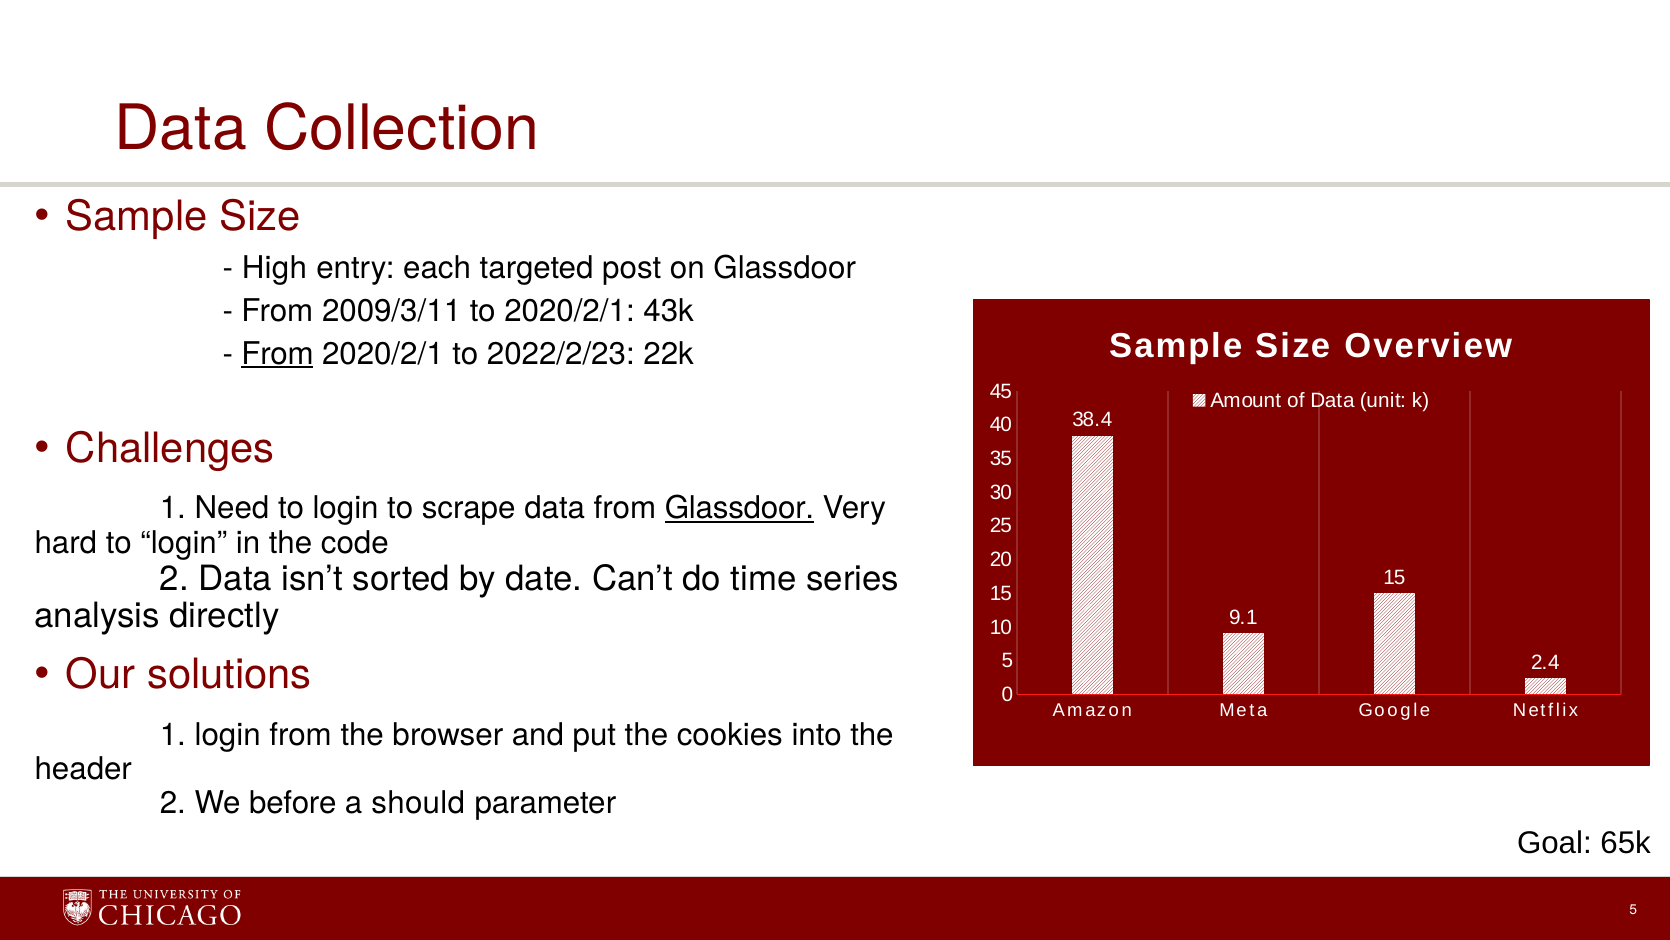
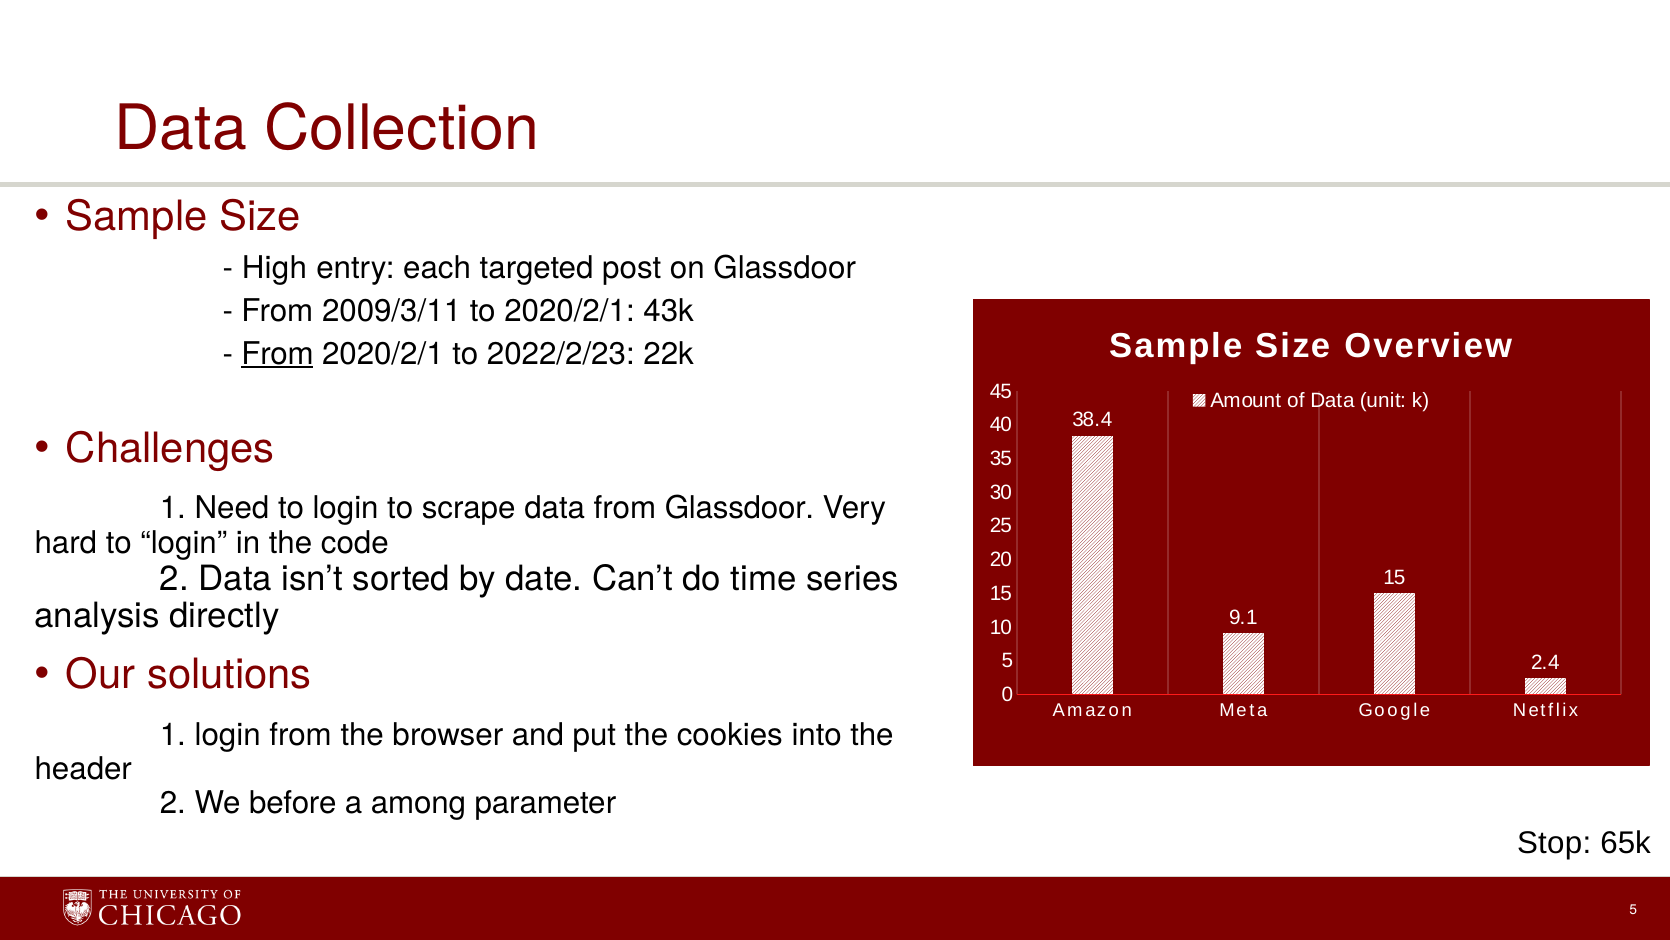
Glassdoor underline: present -> none (739, 508)
should: should -> among (418, 803)
Goal: Goal -> Stop (1554, 843)
